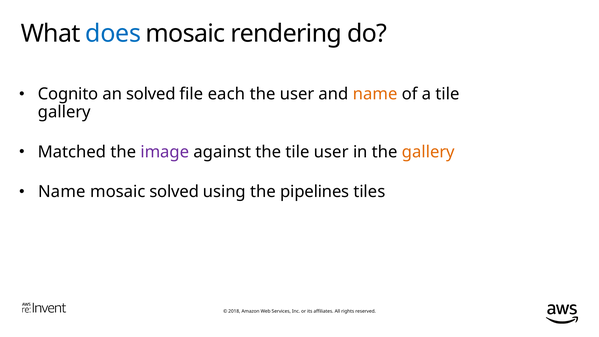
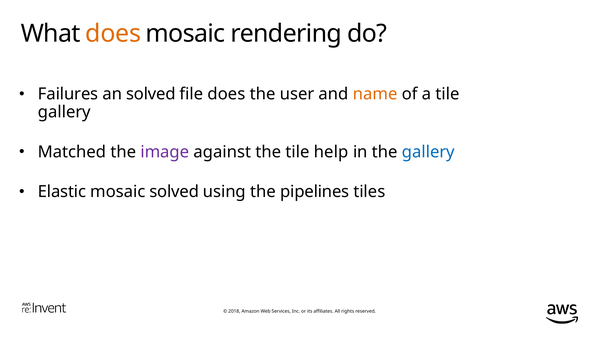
does colour: blue -> orange (113, 34)
Cognito: Cognito -> Failures (68, 94)
file each: each -> does (226, 94)
tile user: user -> help (331, 152)
gallery colour: orange -> blue (428, 152)
Name: Name -> Elastic (62, 192)
